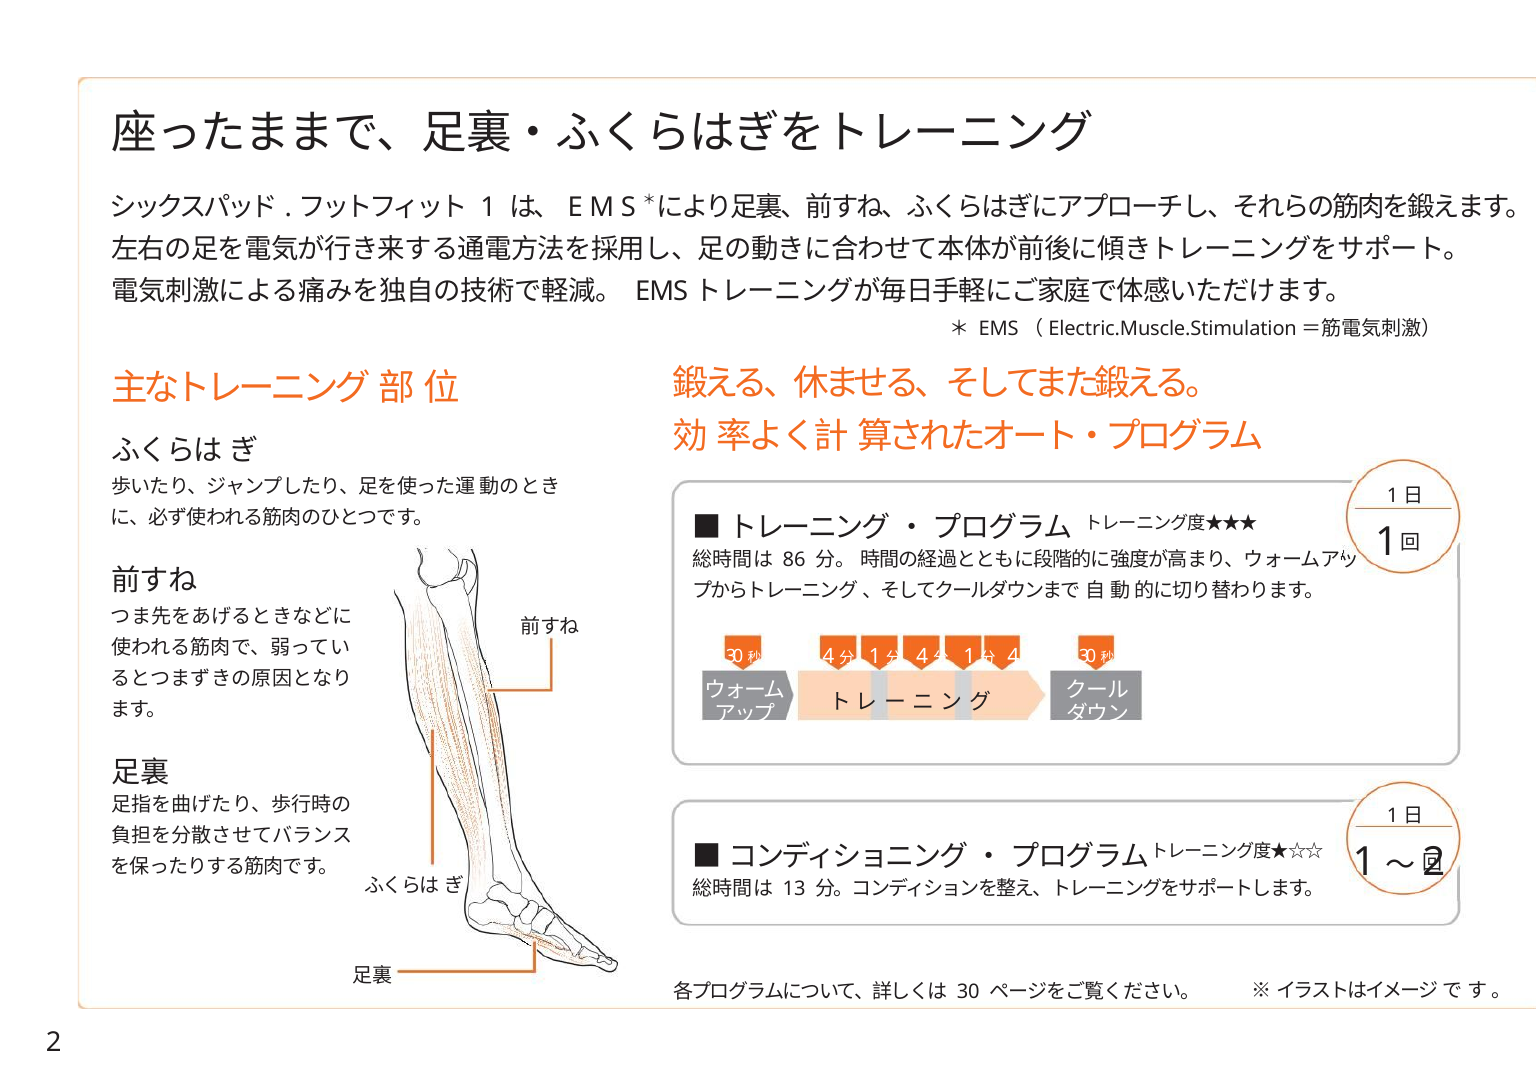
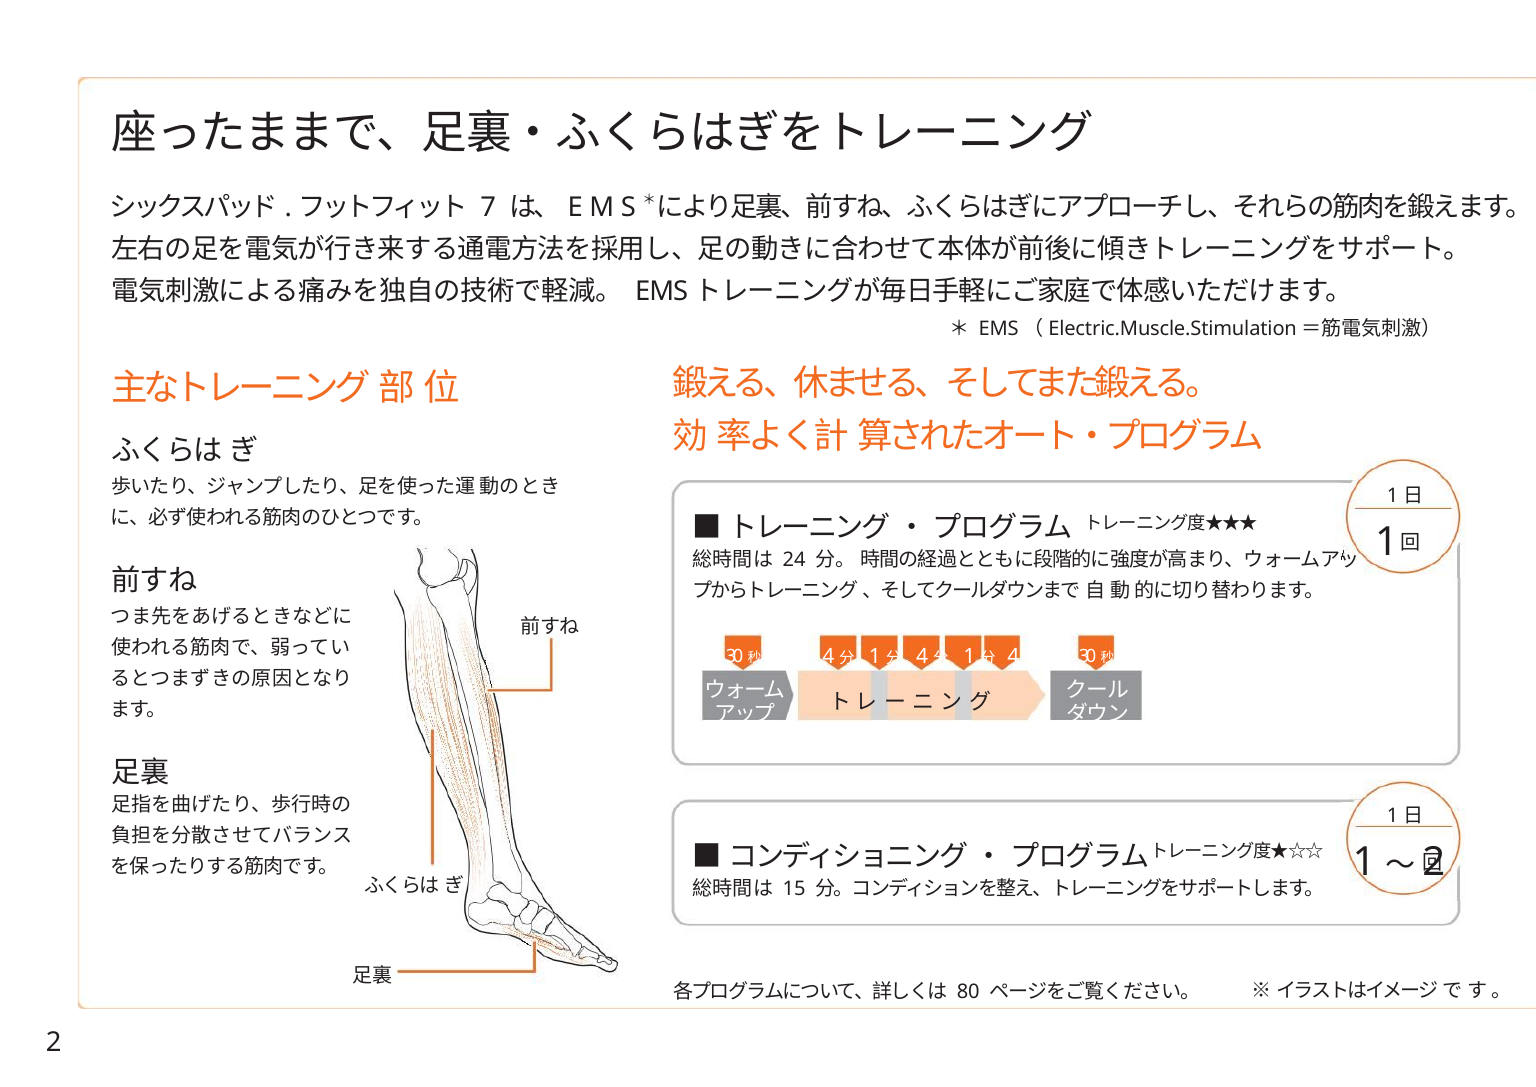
1: 1 -> 7 (488, 207)
86: 86 -> 24 (794, 559)
13: 13 -> 15 (794, 888)
30: 30 -> 80 (968, 991)
